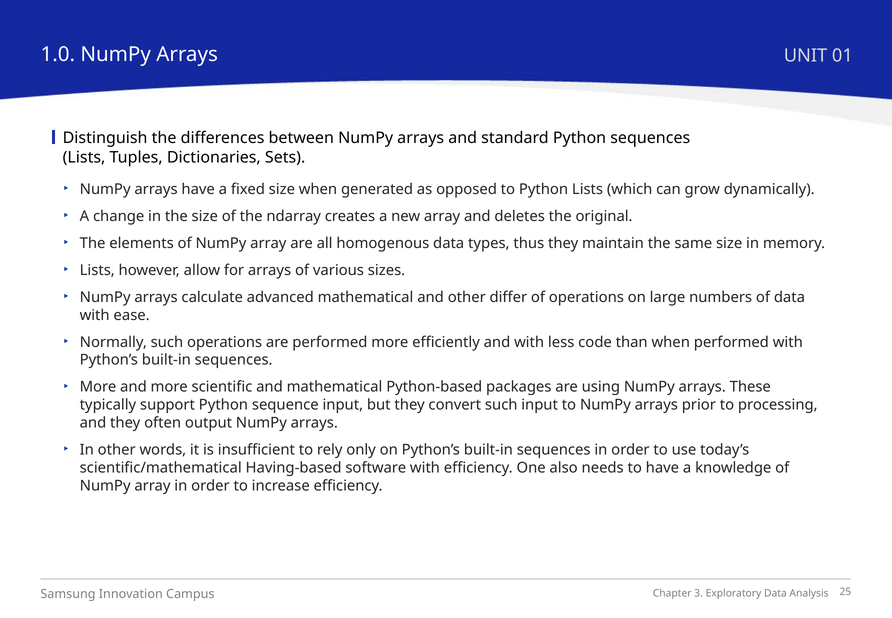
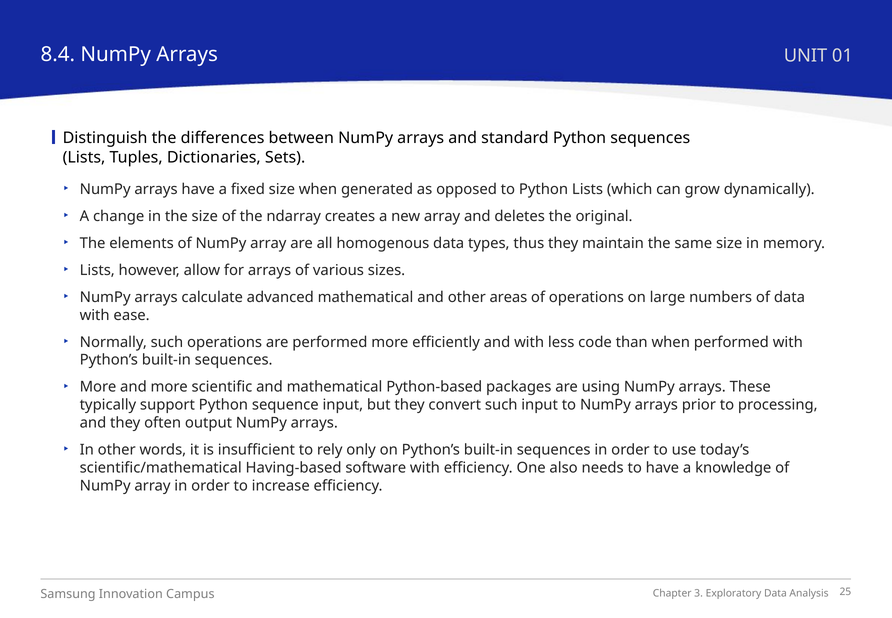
1.0: 1.0 -> 8.4 (58, 54)
differ: differ -> areas (508, 297)
